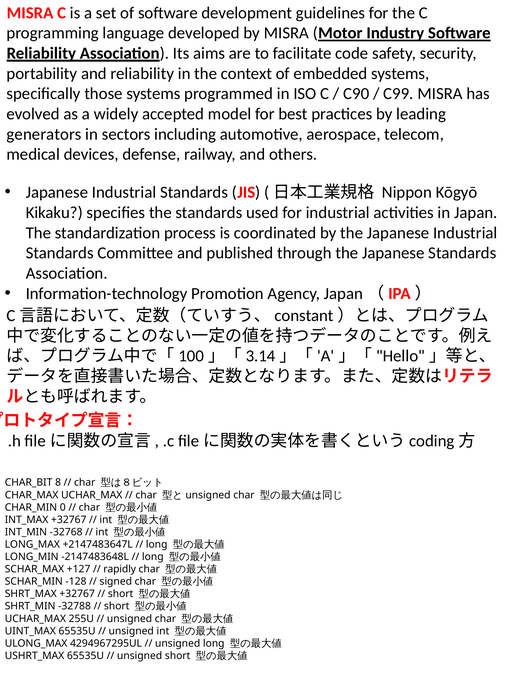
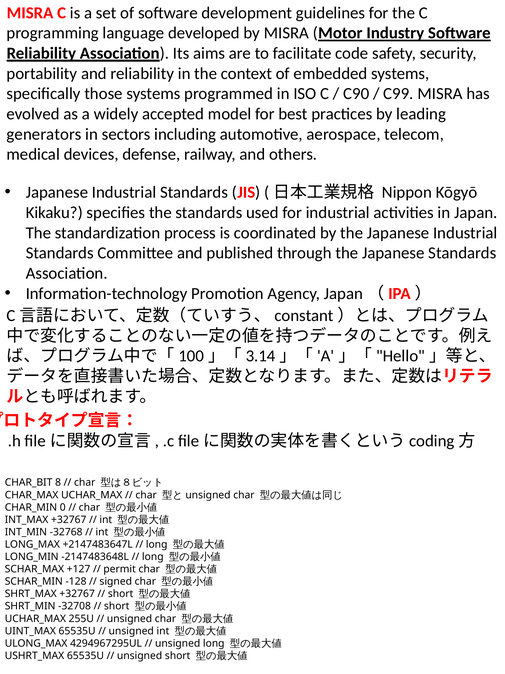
rapidly: rapidly -> permit (120, 569)
-32788: -32788 -> -32708 (75, 606)
